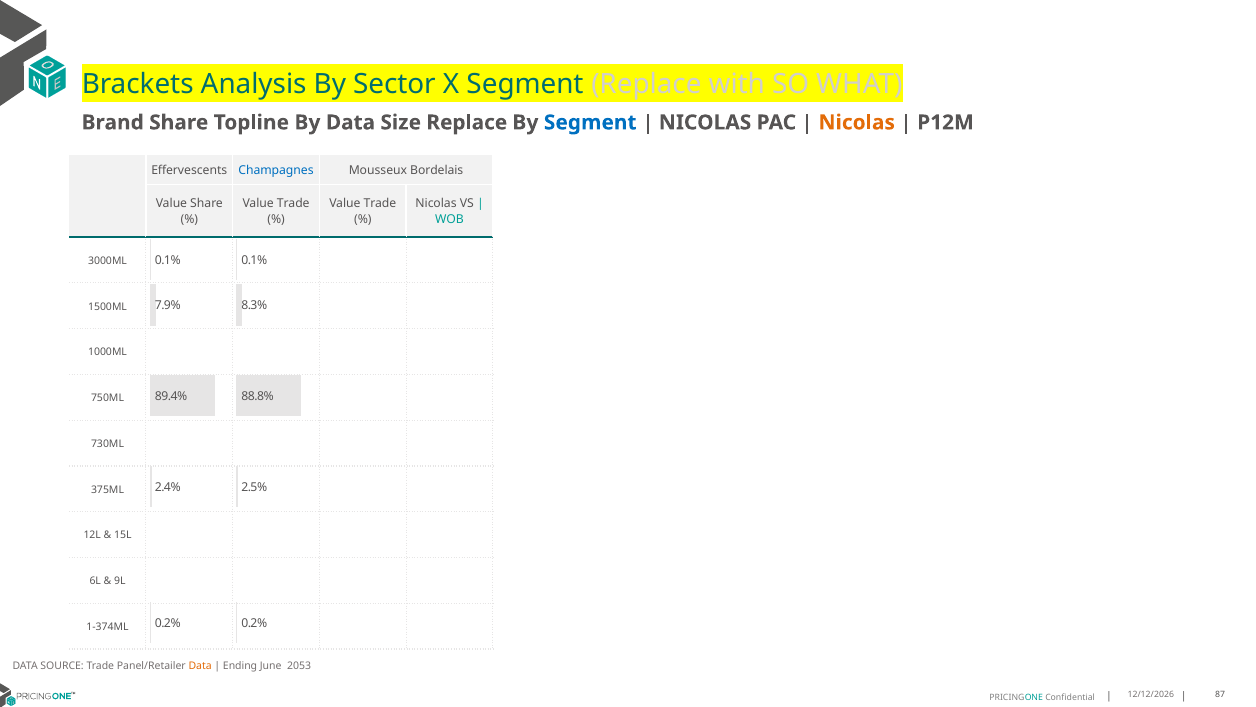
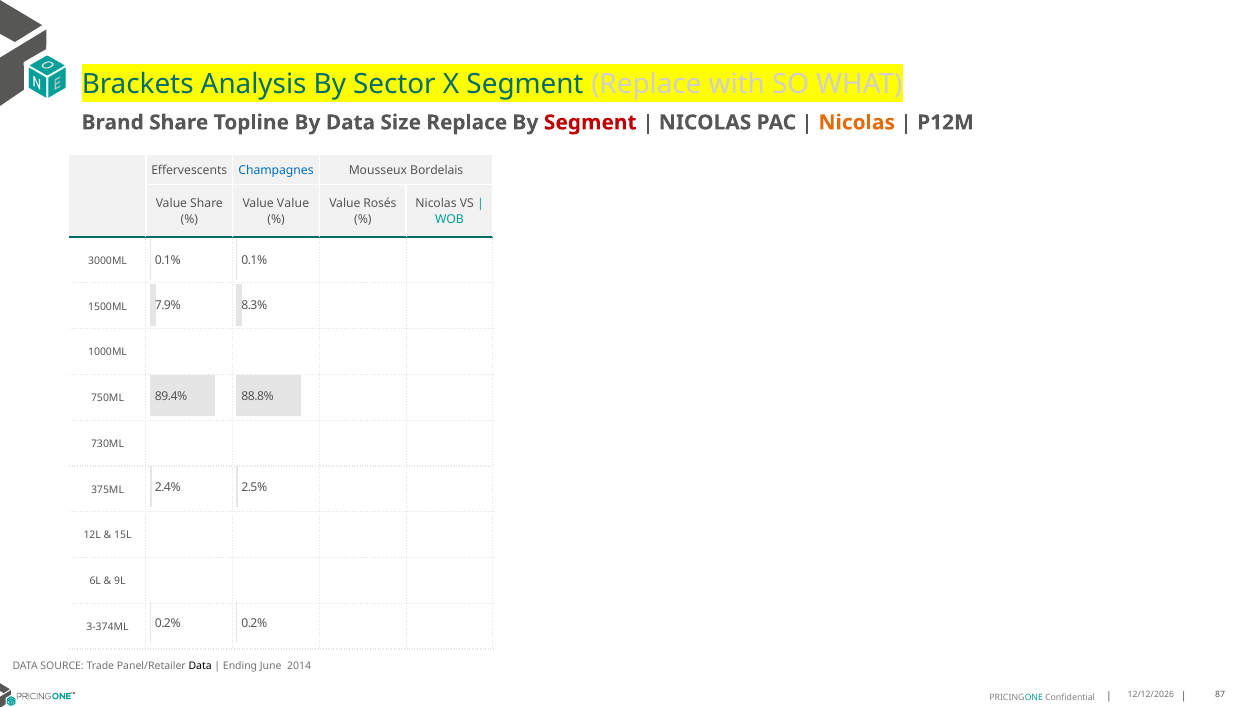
Segment colour: blue -> red (590, 122)
Trade: Trade -> Value (293, 203)
Trade: Trade -> Rosés (380, 203)
1-374ML: 1-374ML -> 3-374ML (107, 627)
Data colour: orange -> black (200, 665)
2053: 2053 -> 2014 (299, 665)
